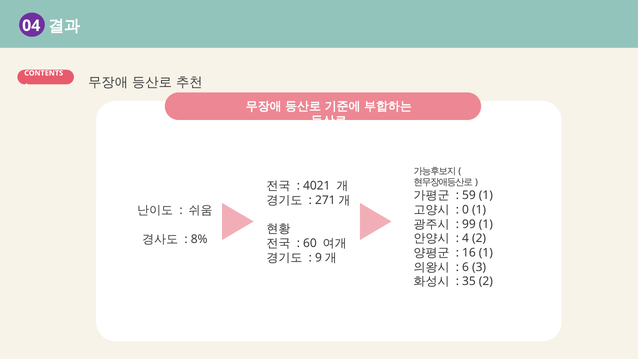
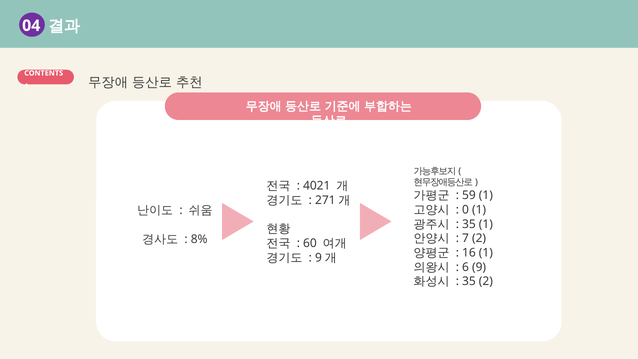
99: 99 -> 35 (469, 224)
4: 4 -> 7 (466, 238)
3: 3 -> 9 (479, 267)
